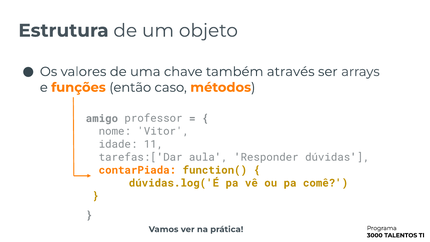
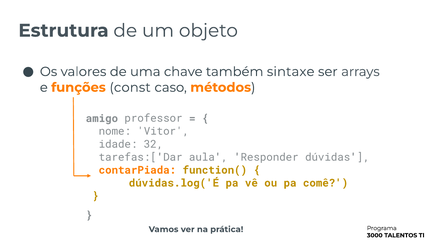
através: através -> sintaxe (291, 72)
então: então -> const (130, 87)
11: 11 -> 32 (154, 144)
